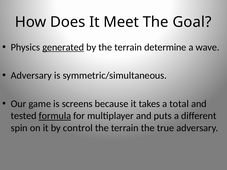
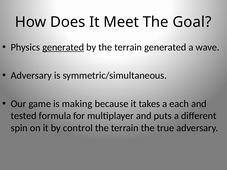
terrain determine: determine -> generated (165, 47)
screens: screens -> making (77, 104)
total: total -> each (179, 104)
formula underline: present -> none (55, 116)
